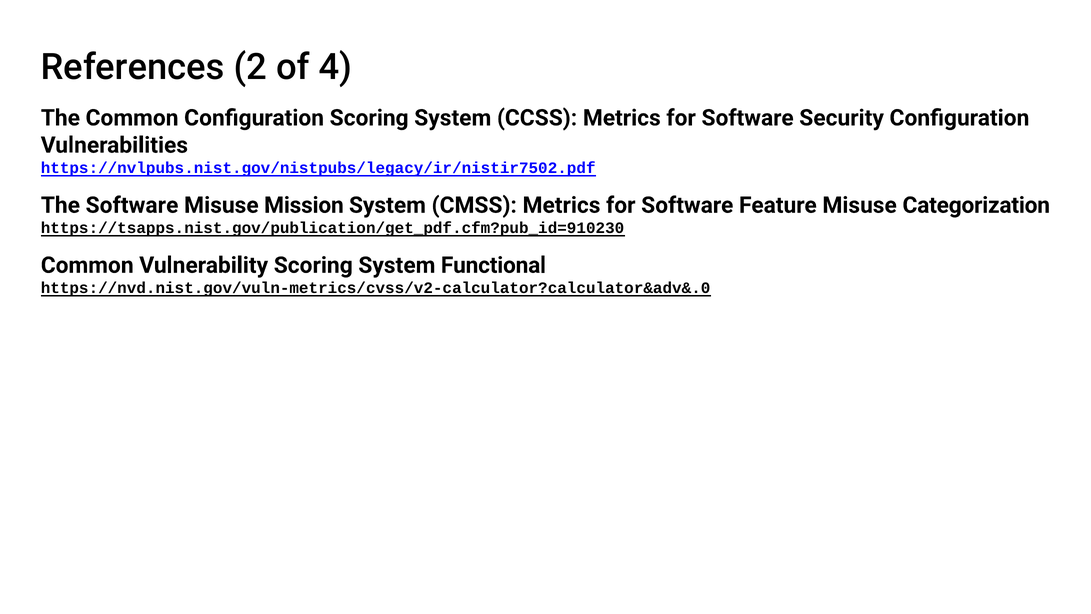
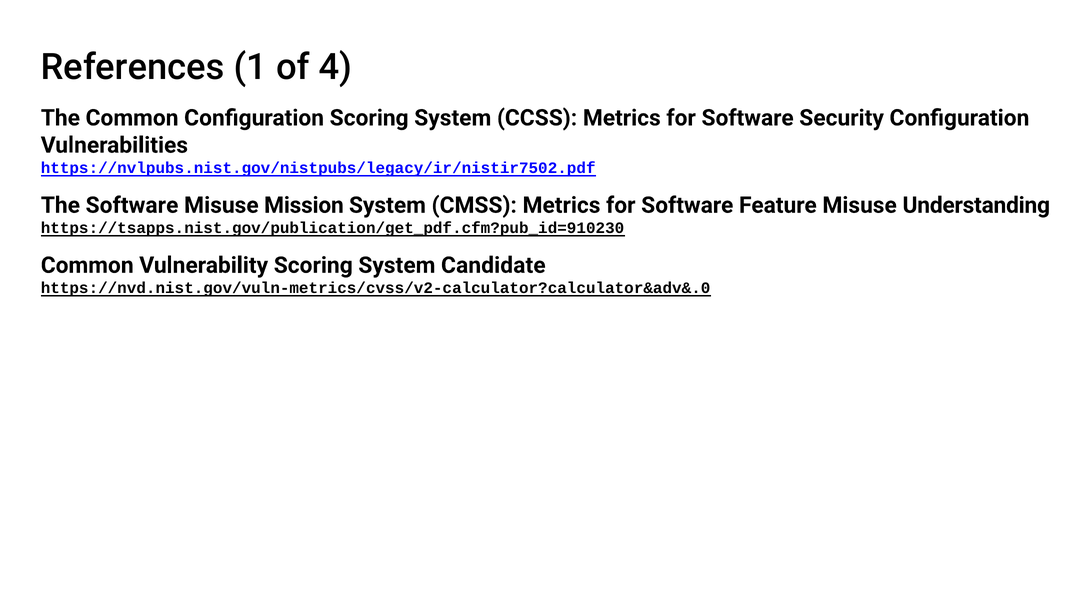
2: 2 -> 1 (250, 67)
Categorization: Categorization -> Understanding (976, 205)
Functional: Functional -> Candidate (493, 265)
